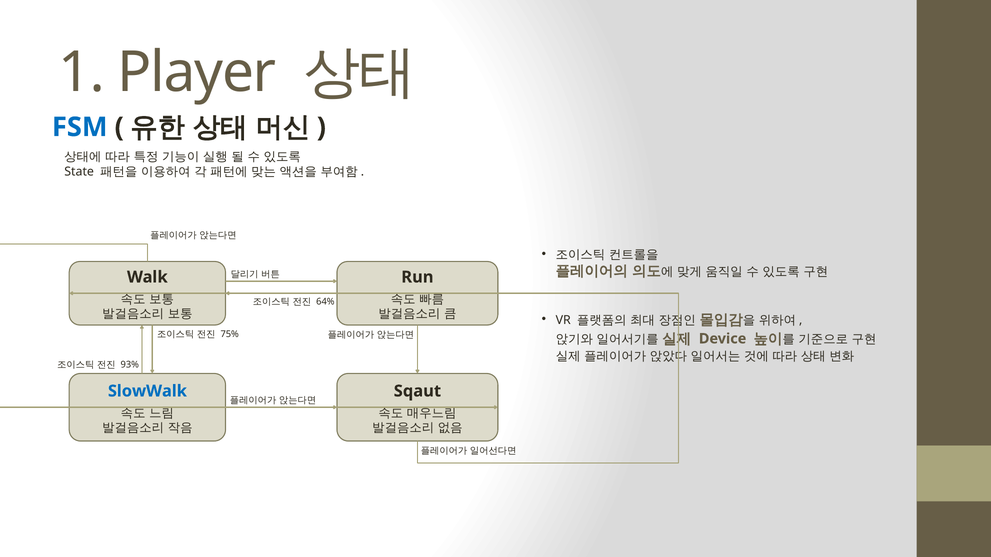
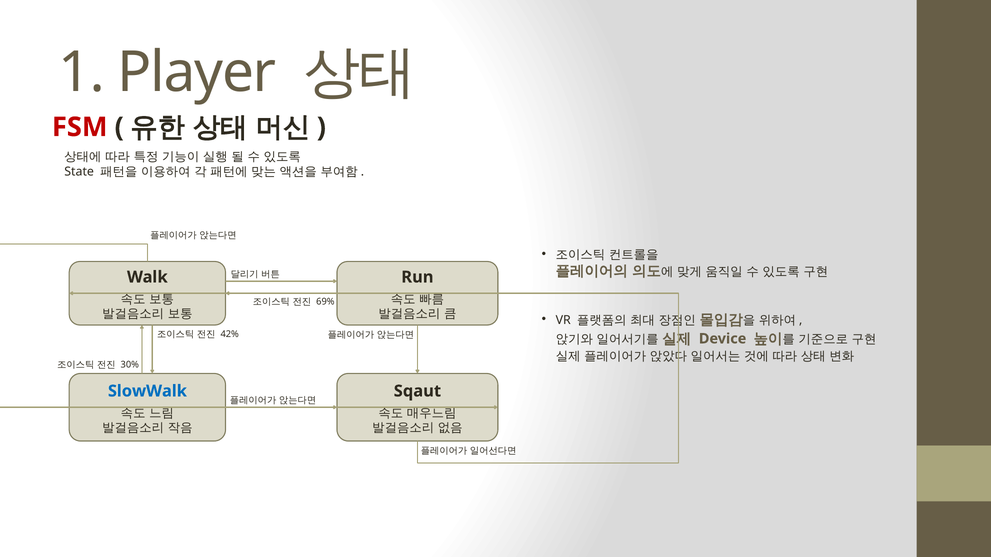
FSM colour: blue -> red (80, 127)
64%: 64% -> 69% (325, 302)
75%: 75% -> 42% (230, 335)
93%: 93% -> 30% (130, 365)
